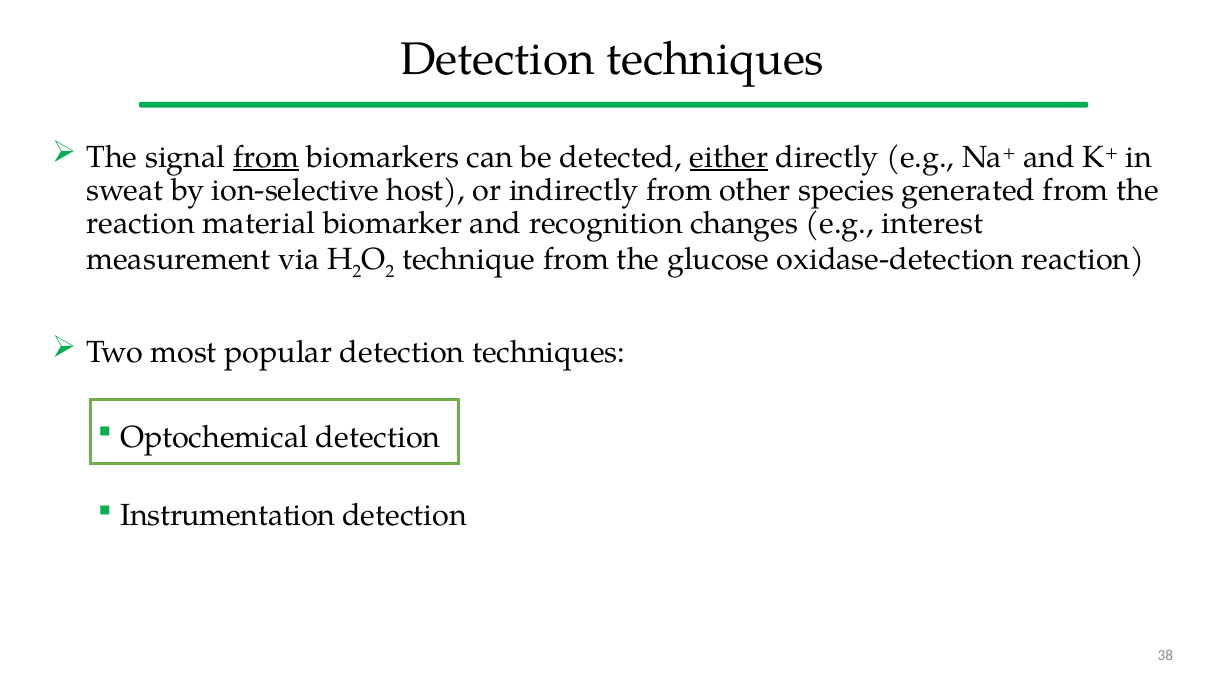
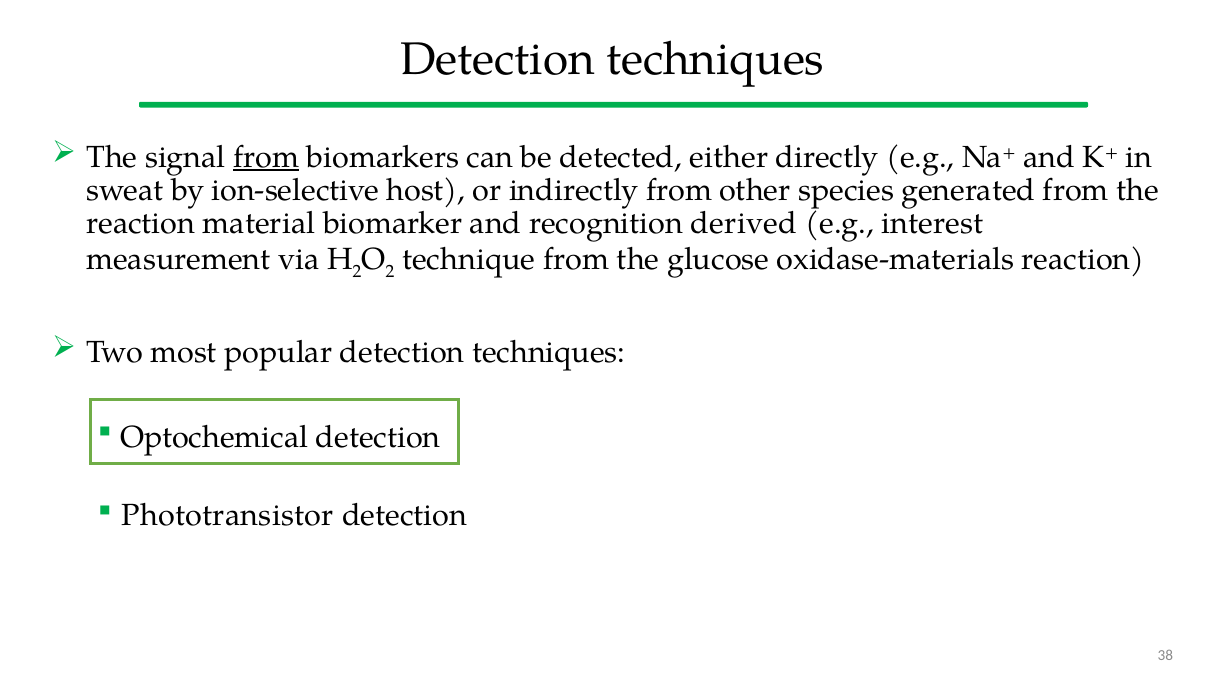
either underline: present -> none (729, 157)
changes: changes -> derived (744, 223)
oxidase-detection: oxidase-detection -> oxidase-materials (896, 260)
Instrumentation: Instrumentation -> Phototransistor (228, 516)
